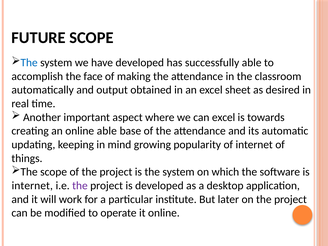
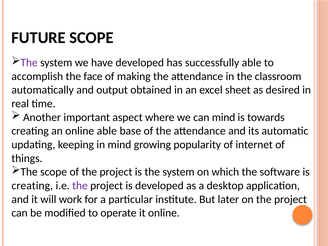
The colour: blue -> purple (29, 63)
can excel: excel -> mind (224, 117)
internet: internet -> creating (32, 186)
